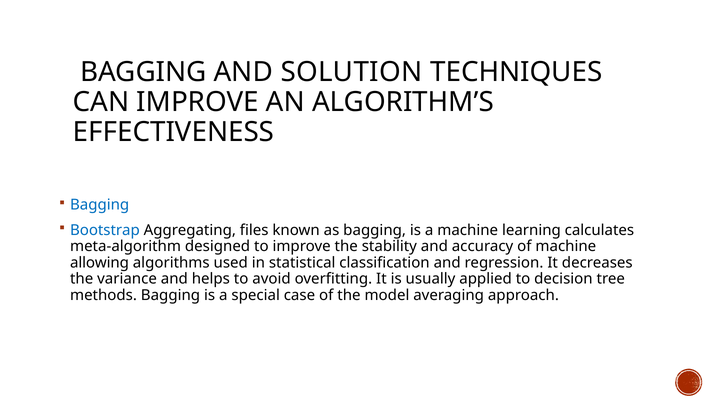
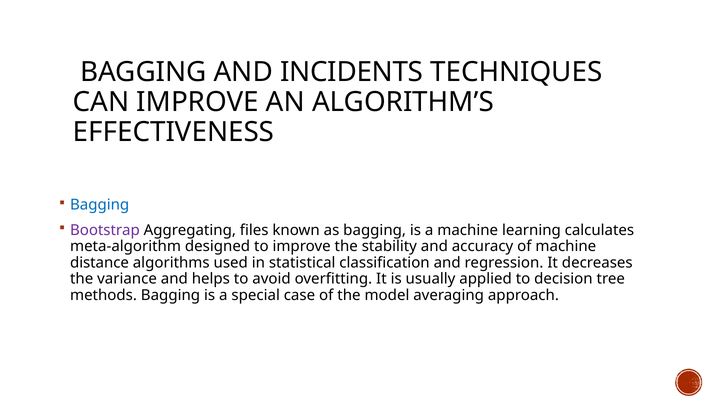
SOLUTION: SOLUTION -> INCIDENTS (352, 72)
Bootstrap colour: blue -> purple (105, 230)
allowing: allowing -> distance (99, 263)
